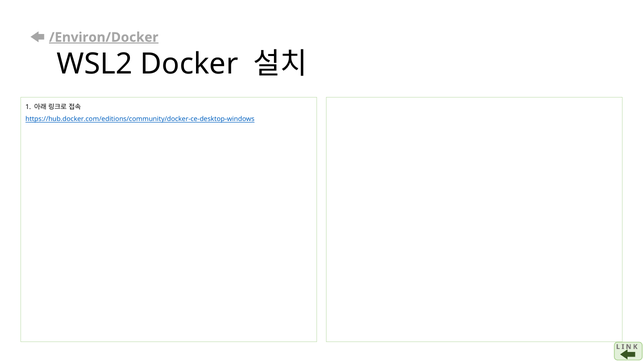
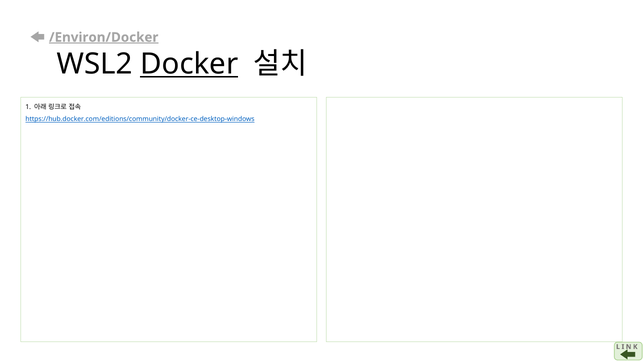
Docker underline: none -> present (189, 64)
